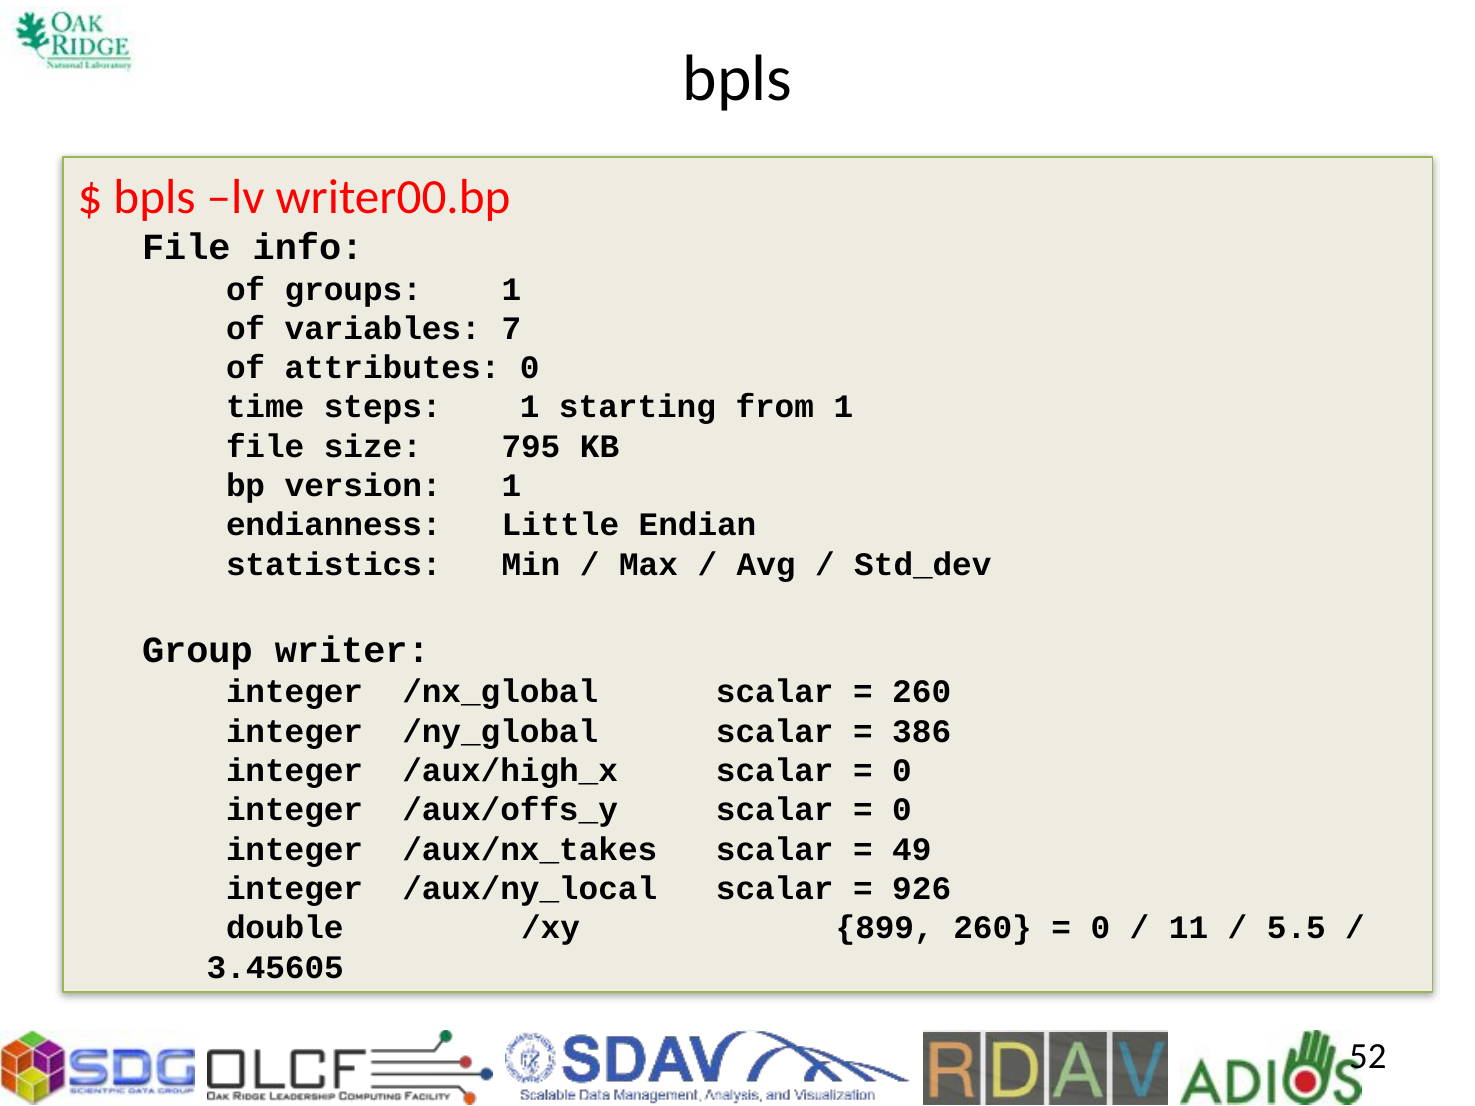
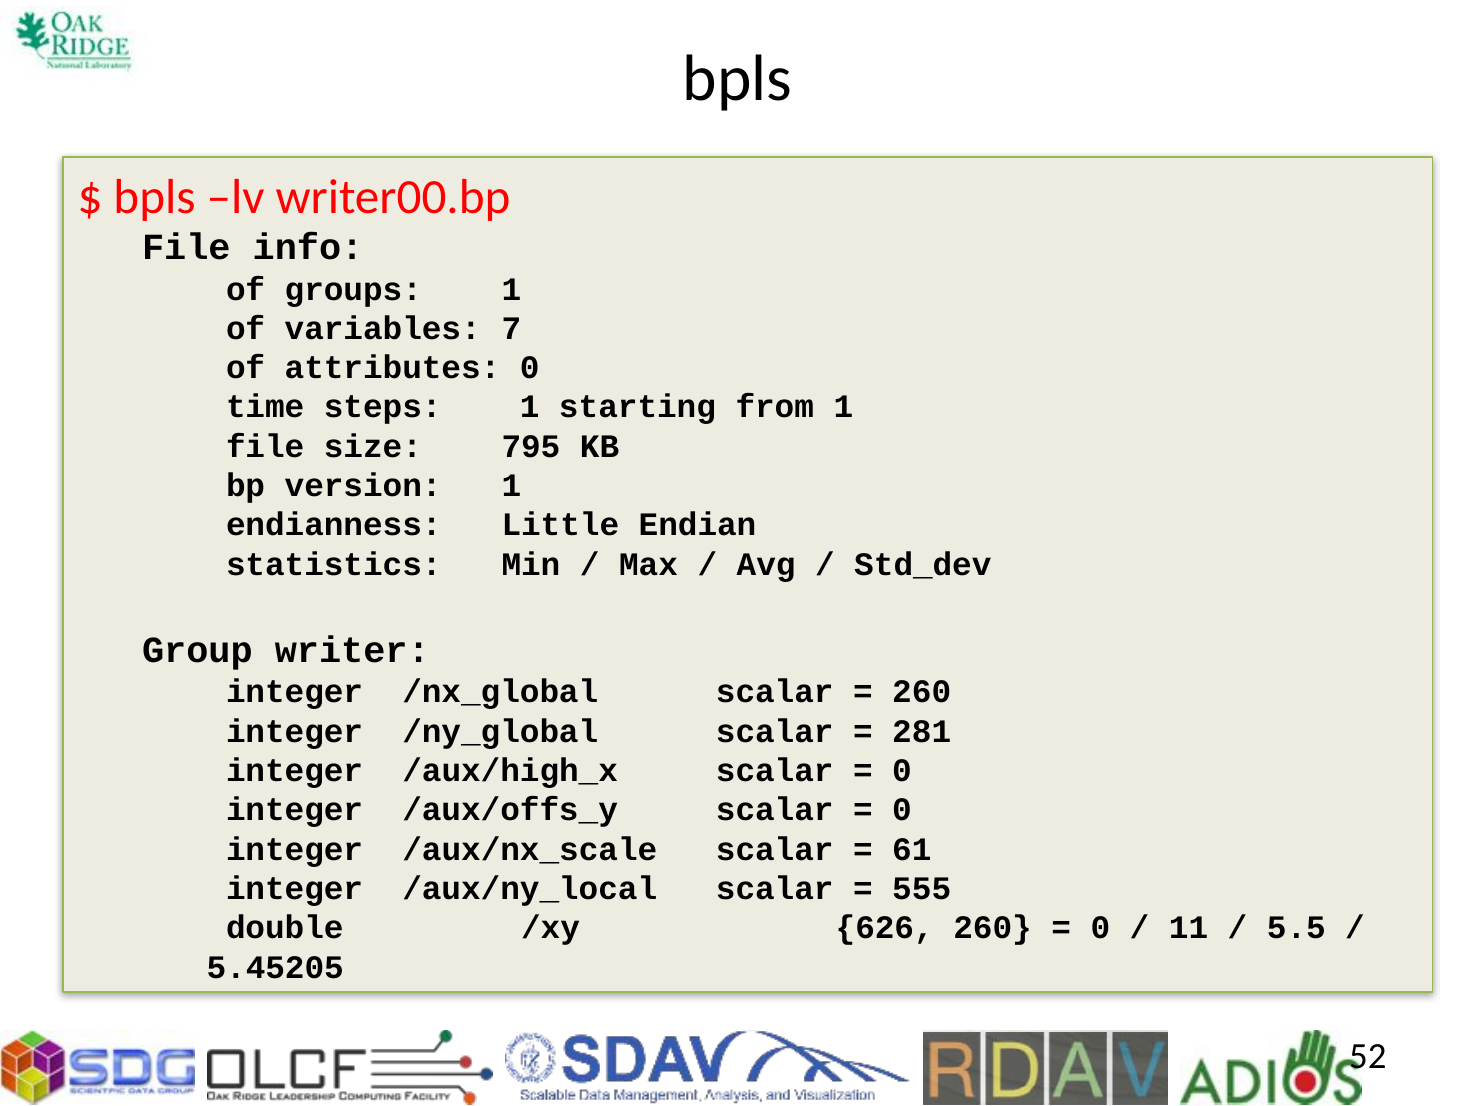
386: 386 -> 281 (922, 732)
/aux/nx_takes: /aux/nx_takes -> /aux/nx_scale (530, 850)
49: 49 -> 61 (912, 850)
926: 926 -> 555 (922, 889)
899: 899 -> 626 (885, 928)
3.45605: 3.45605 -> 5.45205 (275, 968)
